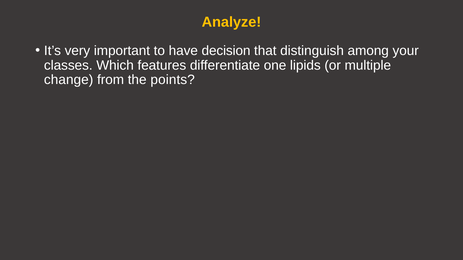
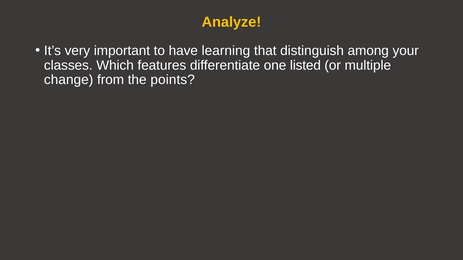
decision: decision -> learning (226, 51)
lipids: lipids -> listed (305, 65)
